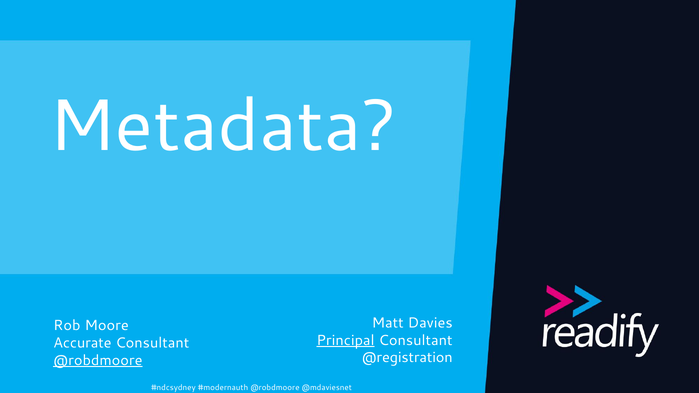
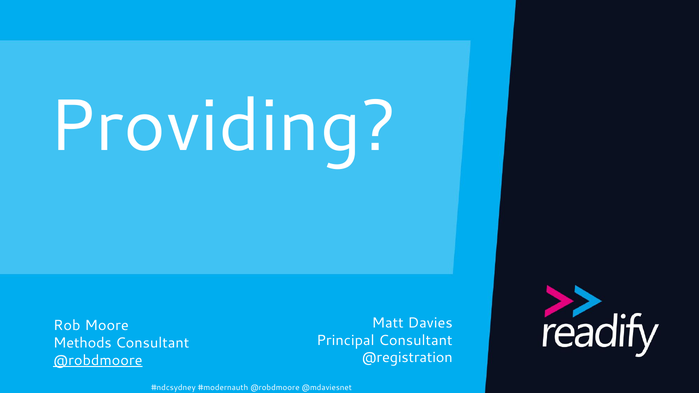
Metadata: Metadata -> Providing (223, 126)
Principal underline: present -> none (346, 340)
Accurate: Accurate -> Methods (82, 343)
